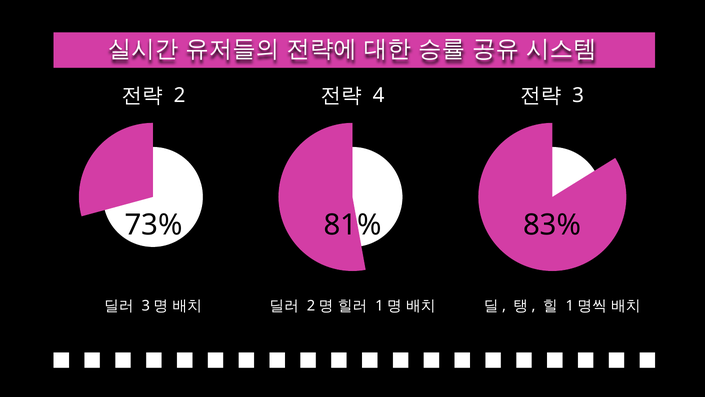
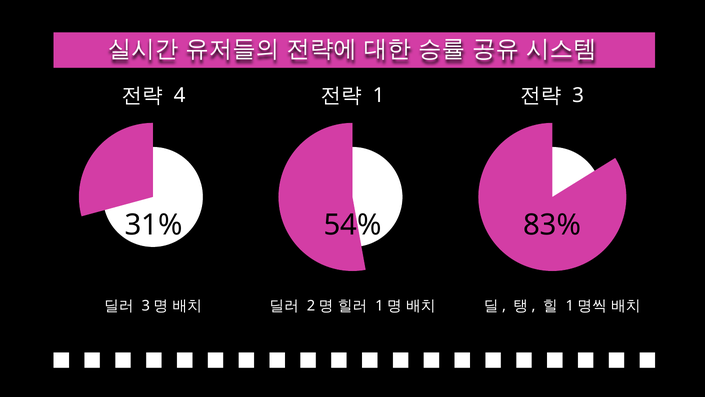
2: 2 -> 4 (180, 95)
4: 4 -> 1 (379, 95)
73%: 73% -> 31% (154, 225)
81%: 81% -> 54% (352, 225)
